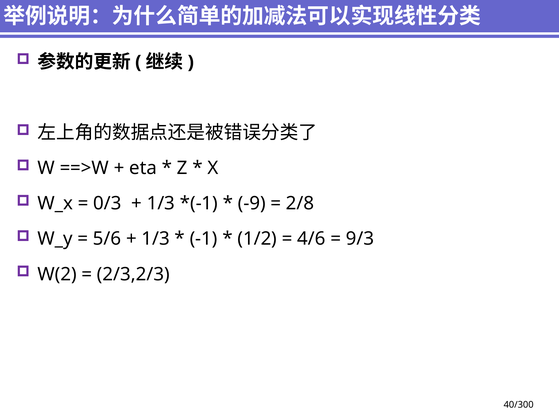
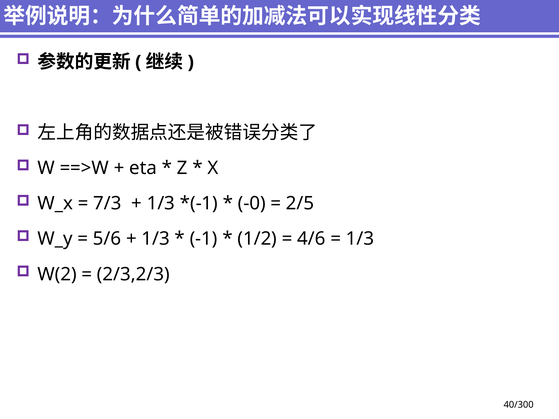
0/3: 0/3 -> 7/3 (107, 204)
-9: -9 -> -0 (252, 204)
2/8: 2/8 -> 2/5 (300, 204)
9/3: 9/3 -> 1/3 (360, 239)
